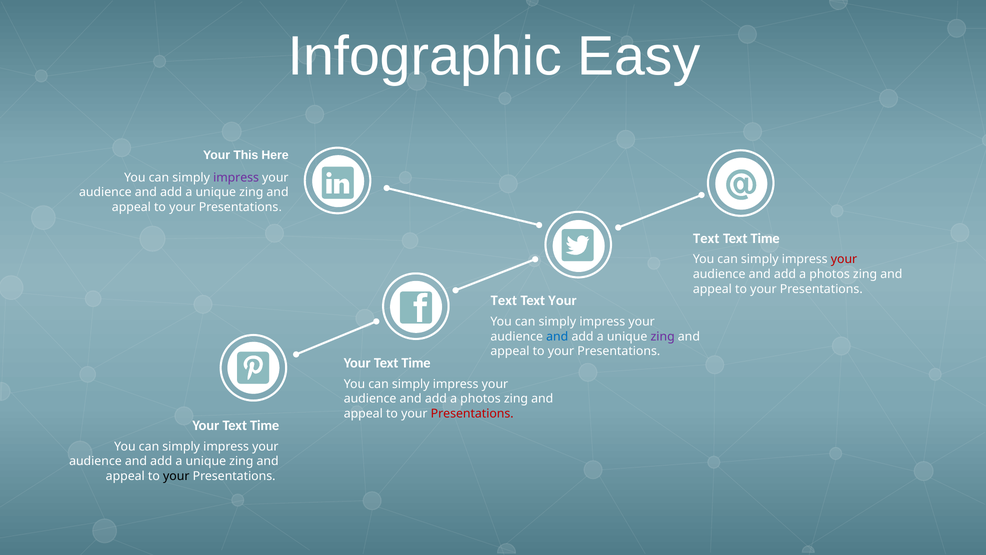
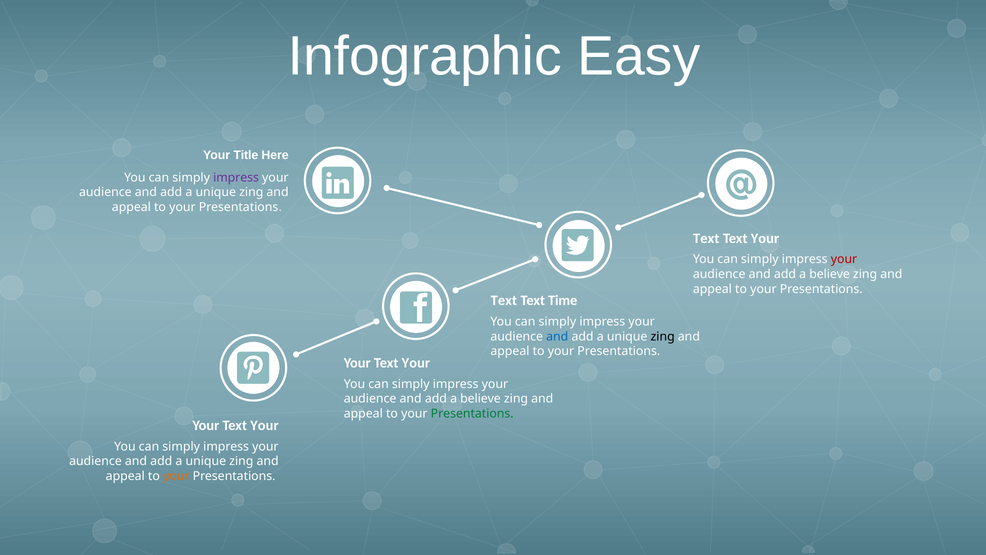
This: This -> Title (246, 155)
Time: Time -> Your (765, 238)
photos: photos -> believe (830, 274)
Text Your: Your -> Time (563, 301)
zing colour: purple -> black (663, 336)
Time: Time -> Your (416, 363)
photos: photos -> believe (481, 399)
Presentations colour: red -> green (472, 413)
Time: Time -> Your (264, 425)
your colour: black -> orange (176, 476)
